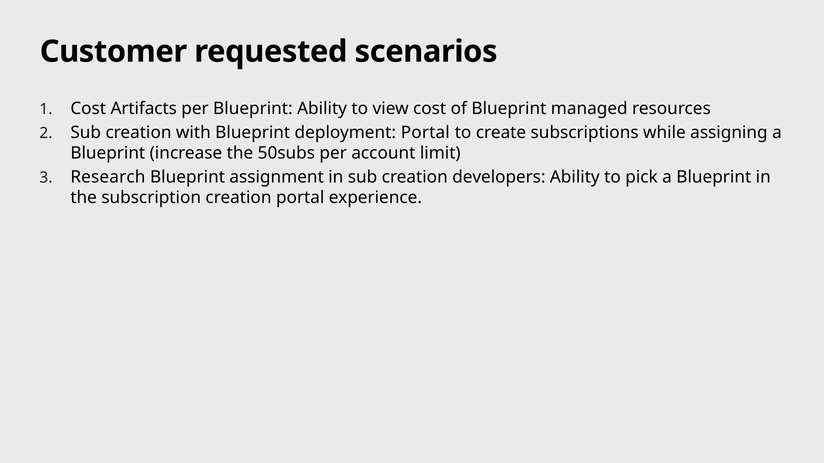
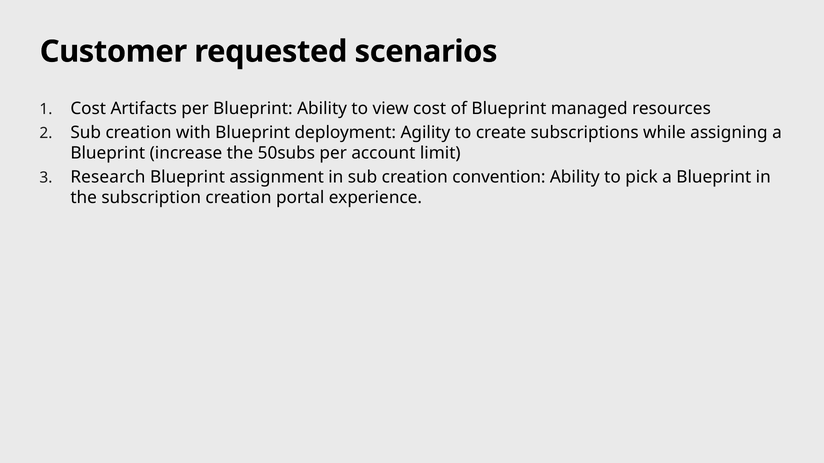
deployment Portal: Portal -> Agility (425, 133)
developers: developers -> convention (499, 177)
